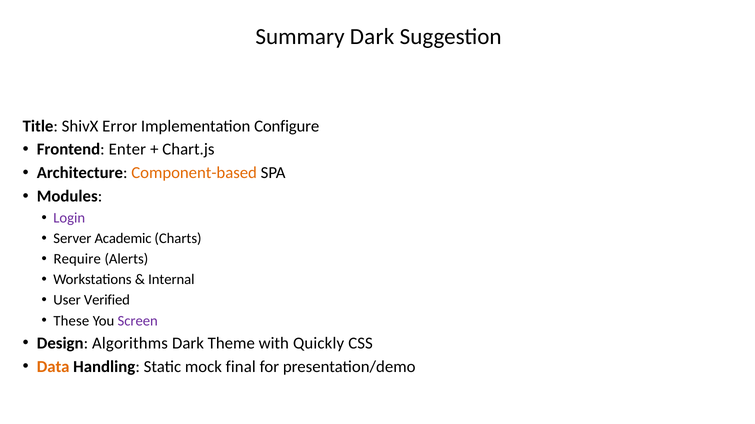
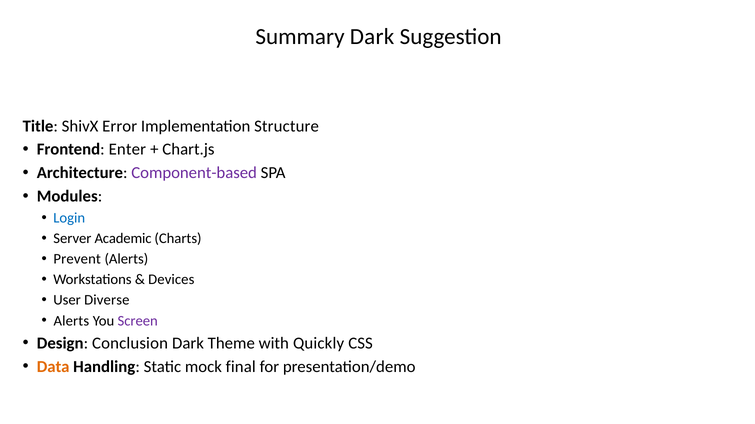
Configure: Configure -> Structure (287, 126)
Component-based colour: orange -> purple (194, 173)
Login colour: purple -> blue (69, 218)
Require: Require -> Prevent (77, 259)
Internal: Internal -> Devices (171, 280)
Verified: Verified -> Diverse (107, 301)
These: These -> Alerts (71, 321)
Algorithms: Algorithms -> Conclusion (130, 344)
